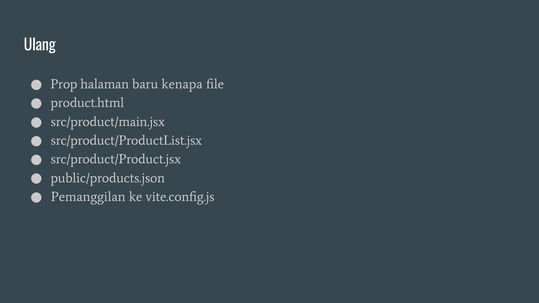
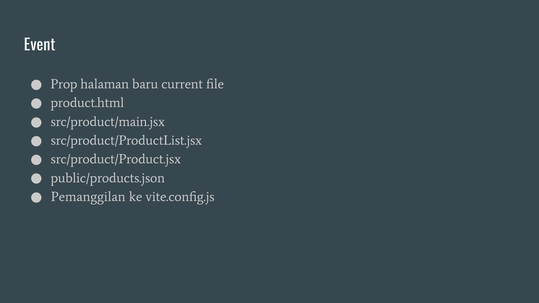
Ulang: Ulang -> Event (40, 45)
kenapa: kenapa -> current (182, 84)
